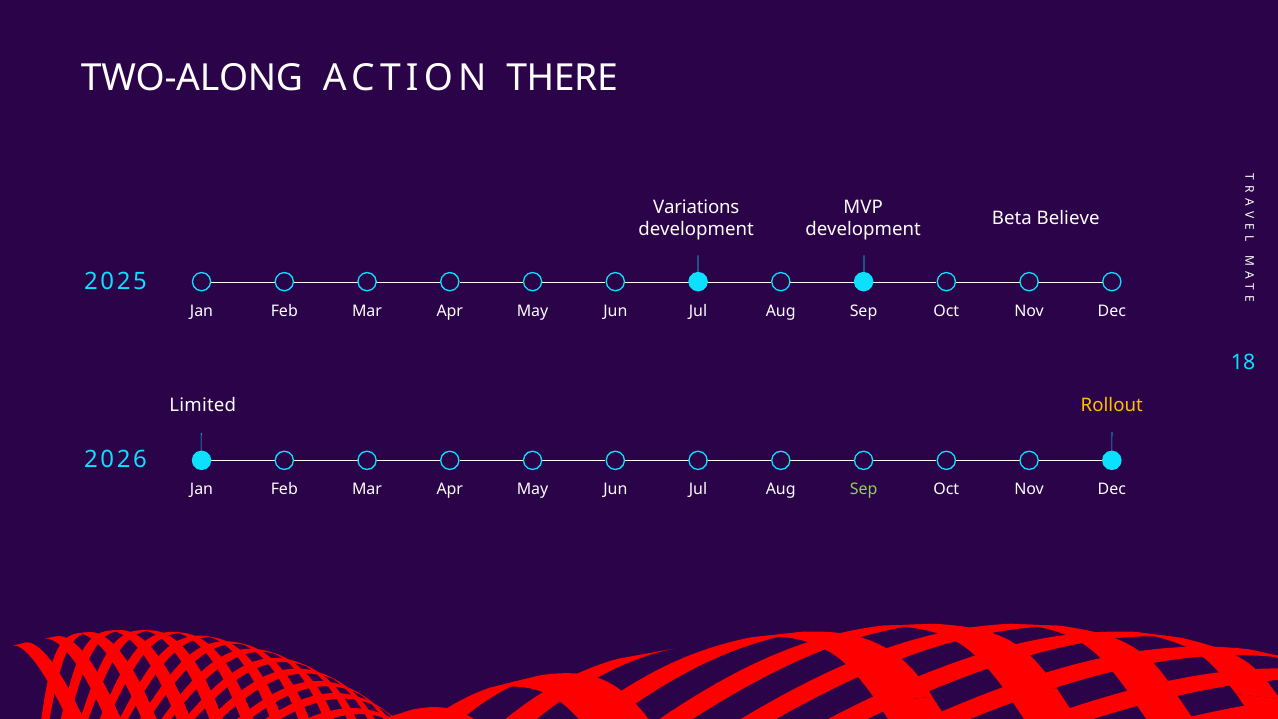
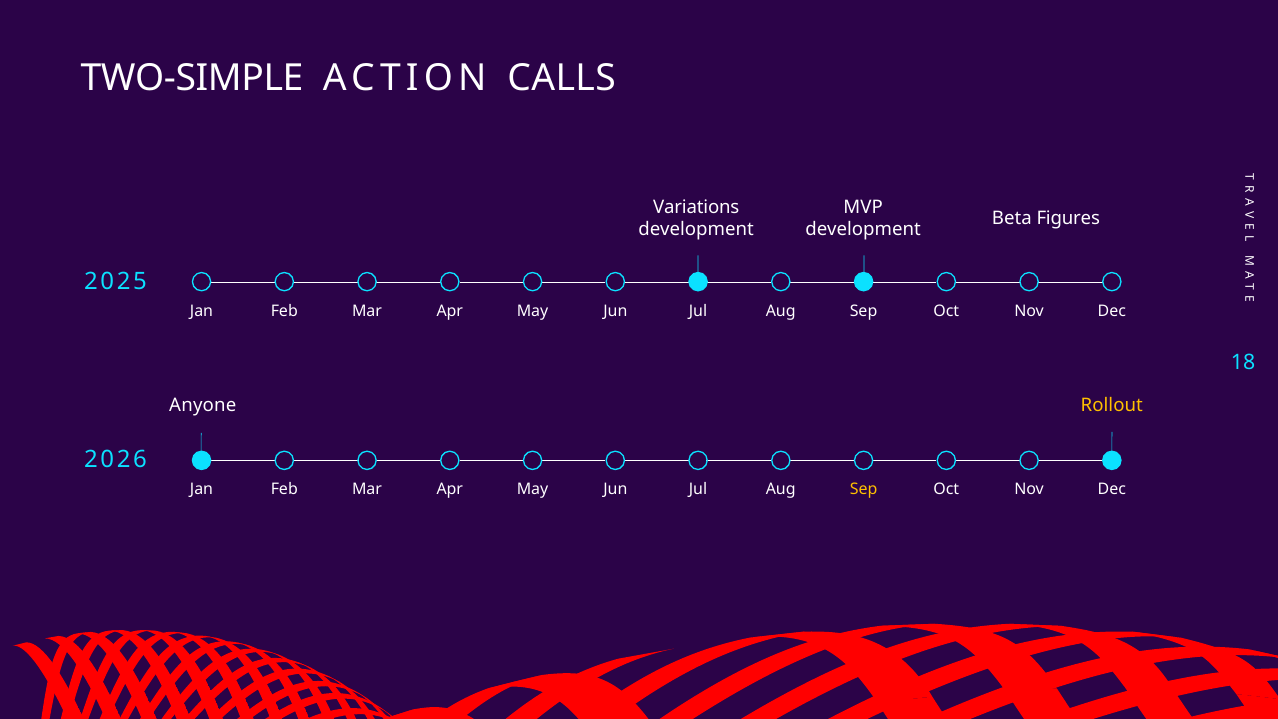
TWO-ALONG: TWO-ALONG -> TWO-SIMPLE (192, 78)
THERE: THERE -> CALLS (562, 78)
Believe: Believe -> Figures (1068, 219)
Limited: Limited -> Anyone (203, 405)
Sep colour: light green -> yellow (864, 489)
